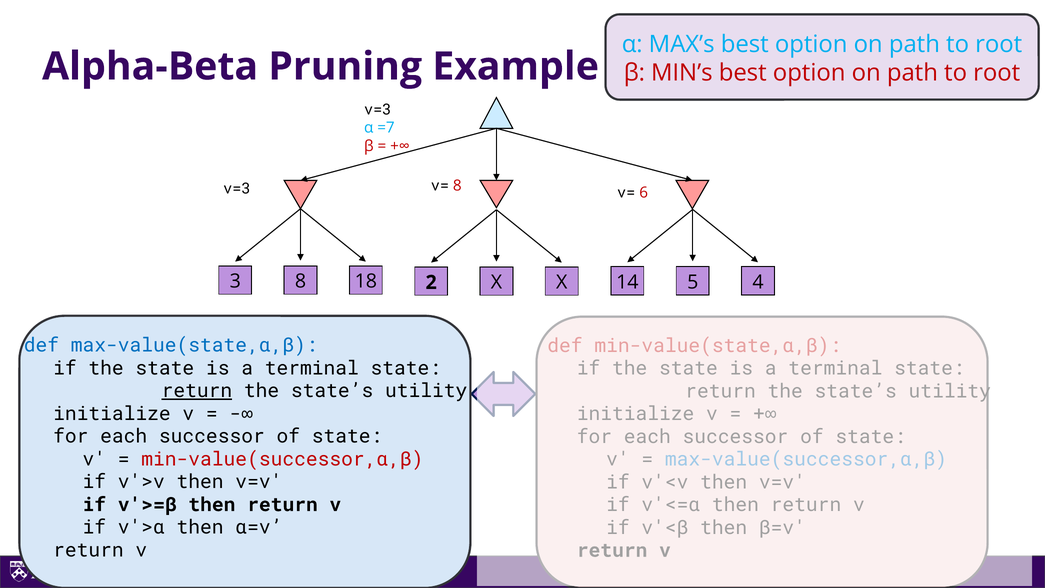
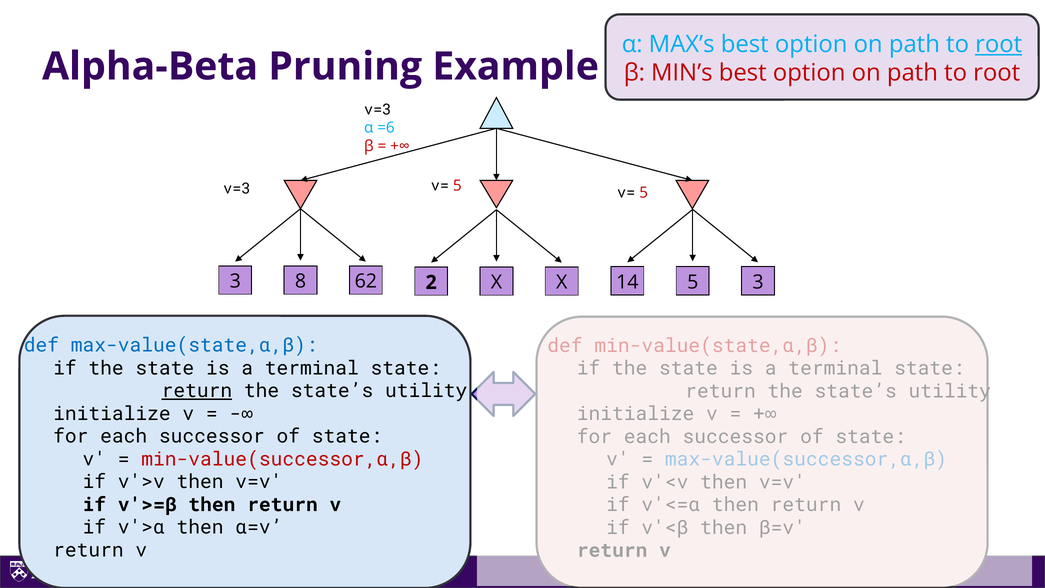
root underline: none -> present (999, 44)
=7: =7 -> =6 (386, 128)
v=3 v= 8: 8 -> 5 (457, 186)
6: 6 -> 5 (644, 193)
18: 18 -> 62 (366, 281)
5 4: 4 -> 3 (758, 282)
